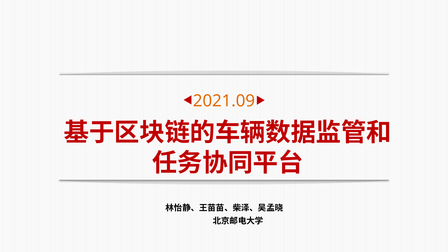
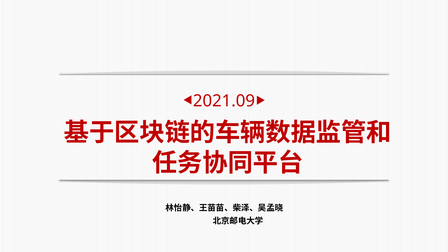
2021.09 colour: orange -> red (224, 101)
